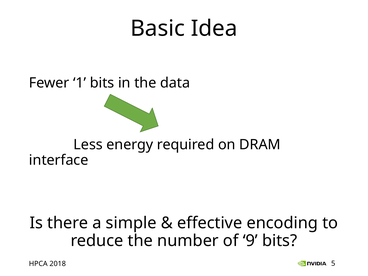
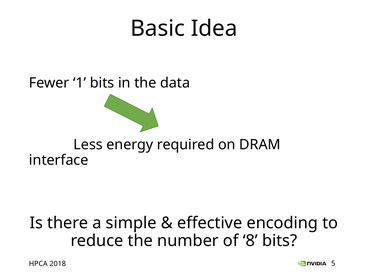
9: 9 -> 8 (250, 241)
